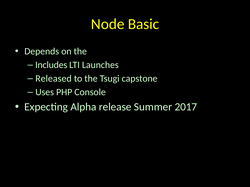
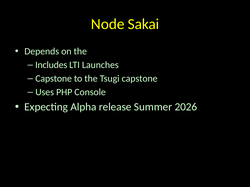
Basic: Basic -> Sakai (144, 24)
Released: Released -> Capstone (54, 79)
2017: 2017 -> 2026 (186, 107)
